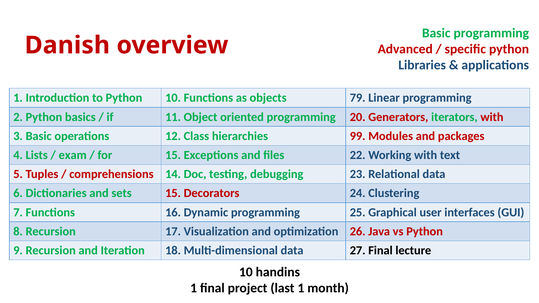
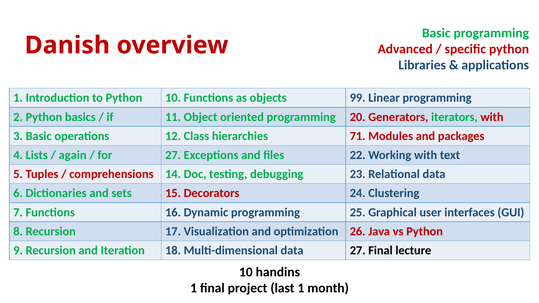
79: 79 -> 99 (358, 98)
99: 99 -> 71 (358, 136)
exam: exam -> again (73, 155)
for 15: 15 -> 27 (173, 155)
